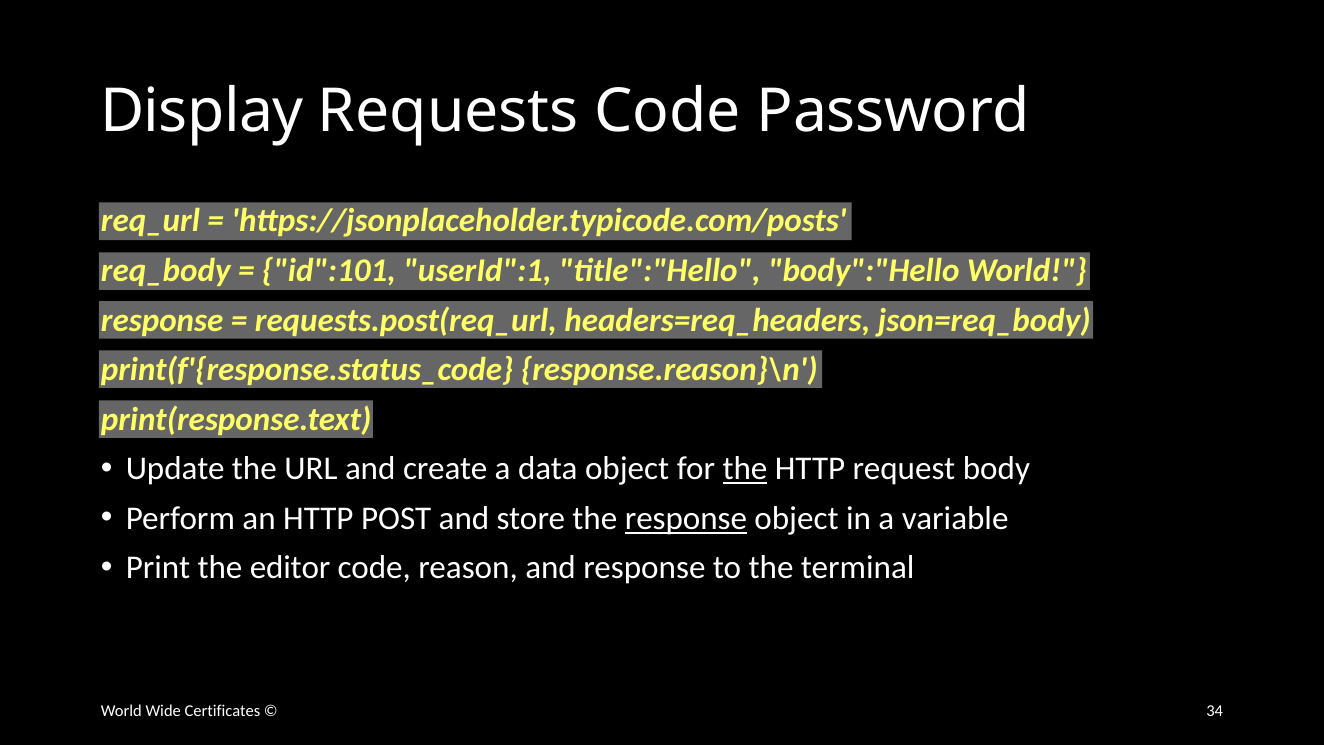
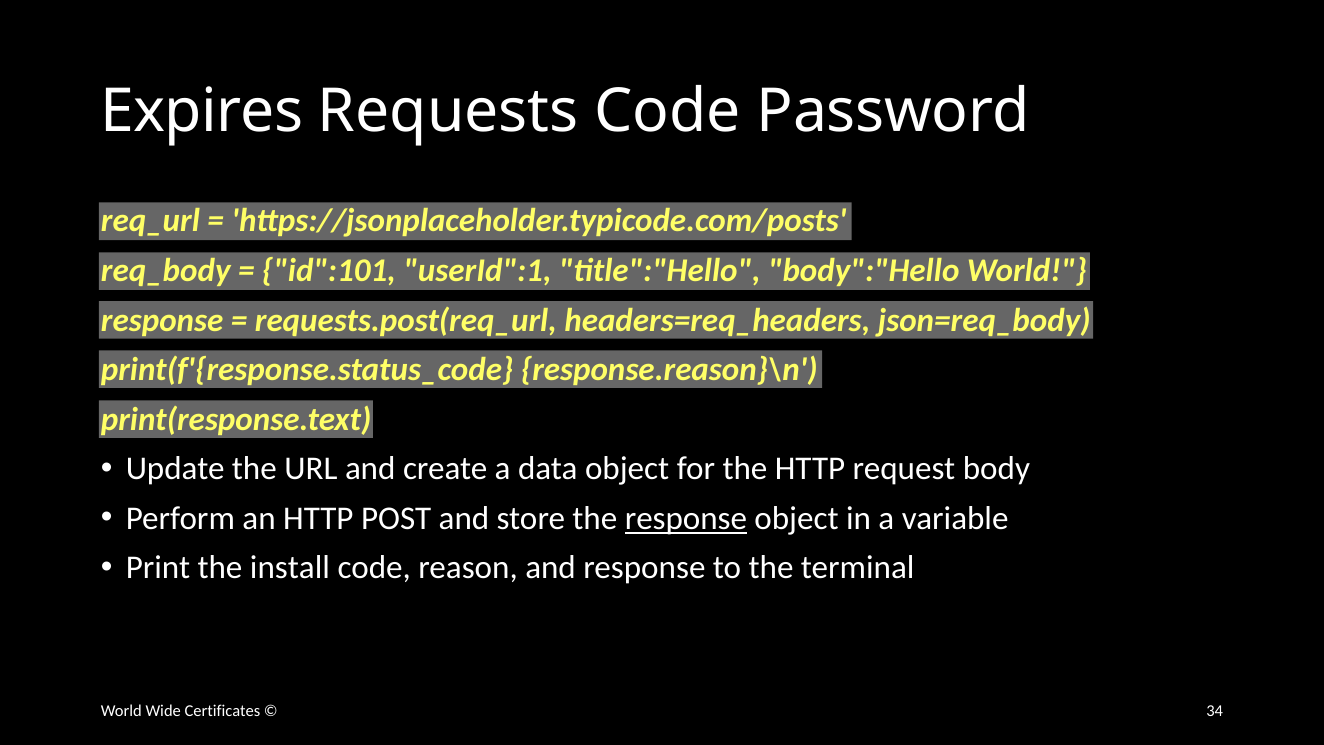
Display: Display -> Expires (202, 111)
the underline: present -> none (745, 469)
editor: editor -> install (290, 568)
